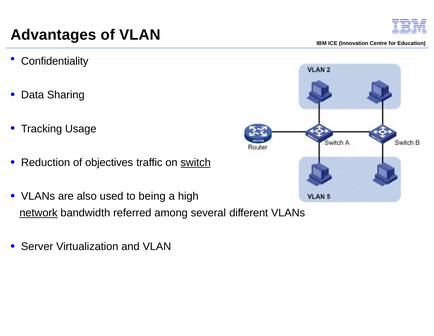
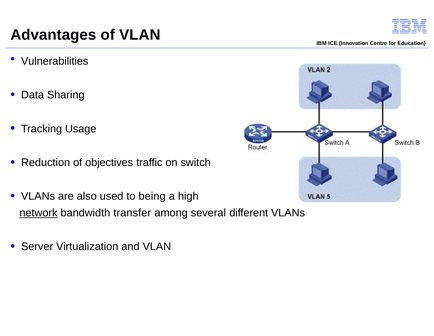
Confidentiality: Confidentiality -> Vulnerabilities (55, 61)
switch underline: present -> none (196, 162)
referred: referred -> transfer (132, 213)
